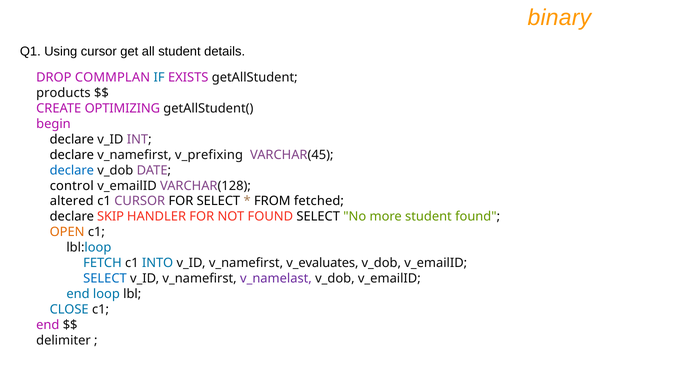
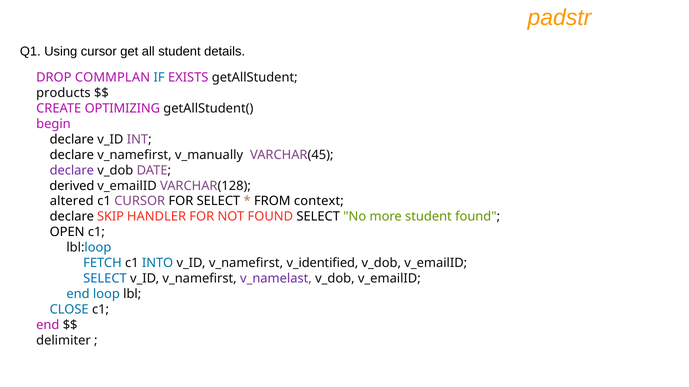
binary: binary -> padstr (559, 18)
v_prefixing: v_prefixing -> v_manually (209, 155)
declare colour: blue -> purple (72, 171)
control: control -> derived (72, 186)
fetched: fetched -> context (319, 202)
OPEN colour: orange -> black (67, 233)
v_evaluates: v_evaluates -> v_identified (322, 264)
